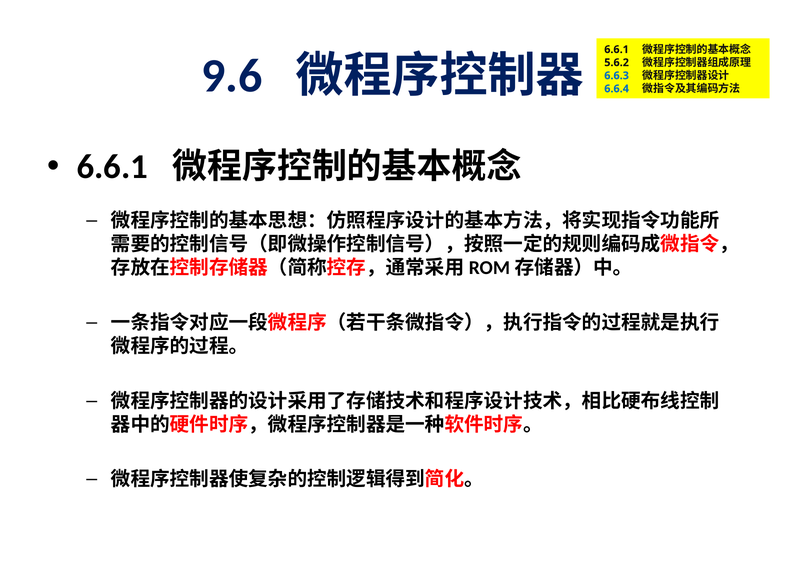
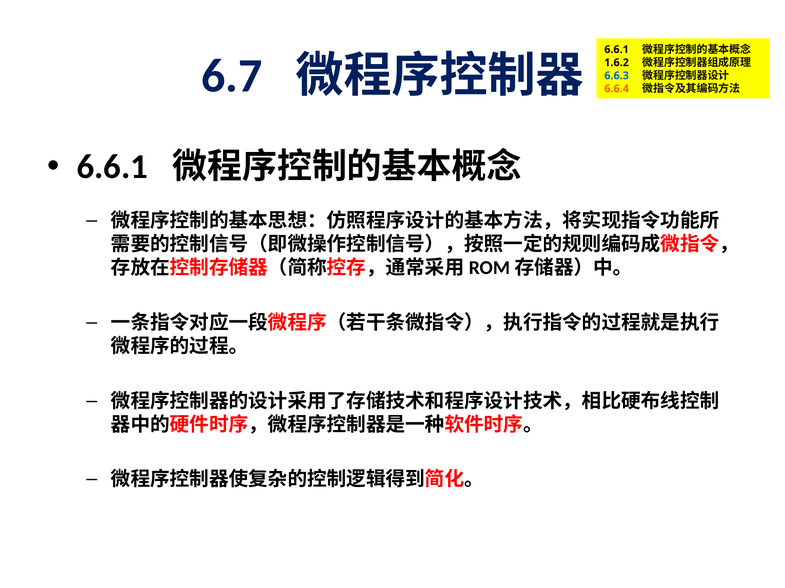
9.6: 9.6 -> 6.7 (232, 76)
5.6.2: 5.6.2 -> 1.6.2 (617, 63)
6.6.4 colour: blue -> orange (617, 89)
